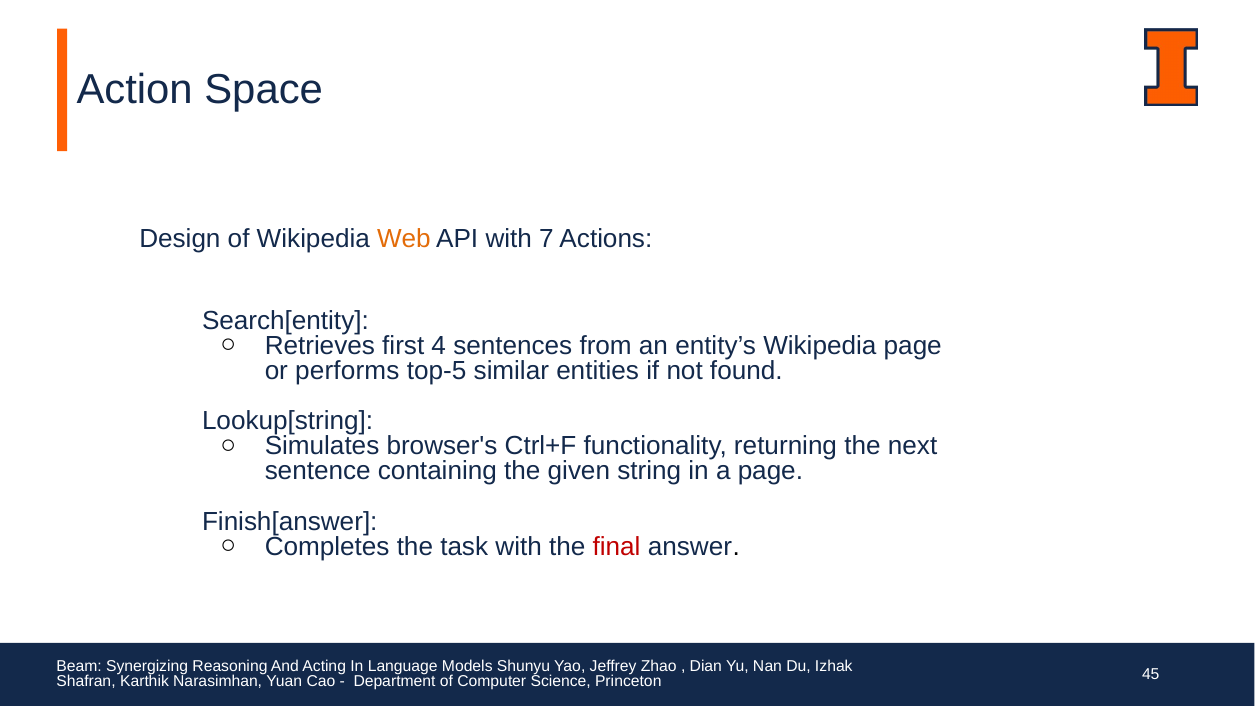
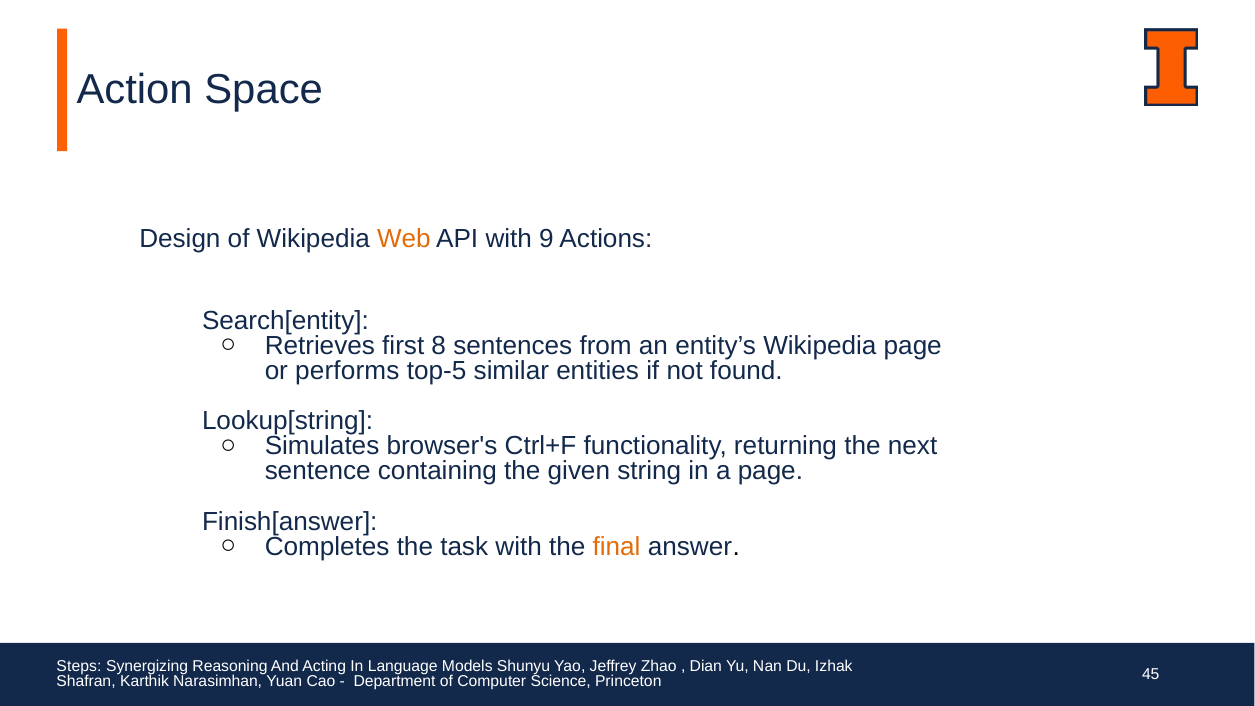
7: 7 -> 9 (547, 239)
4: 4 -> 8 (439, 346)
final colour: red -> orange (617, 546)
Beam: Beam -> Steps (79, 666)
